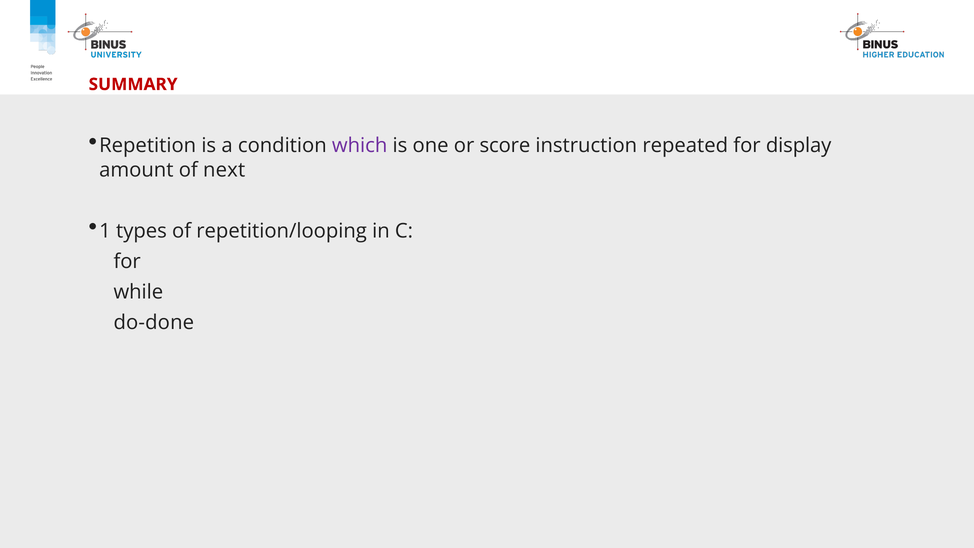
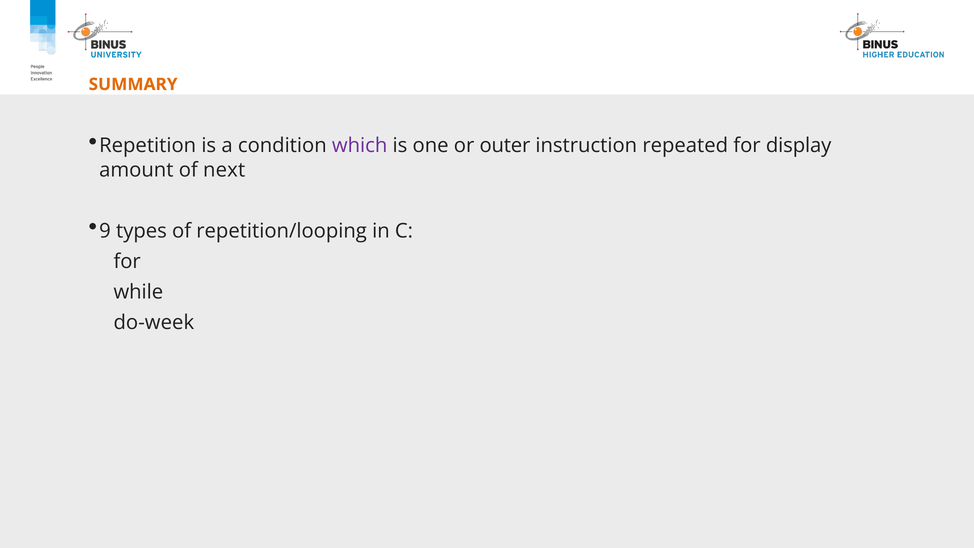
SUMMARY colour: red -> orange (133, 84)
score: score -> outer (505, 146)
1: 1 -> 9 (105, 231)
do-done: do-done -> do-week (154, 322)
